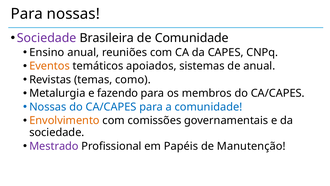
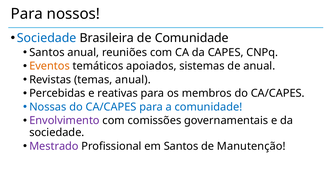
Para nossas: nossas -> nossos (73, 14)
Sociedade colour: purple -> blue (47, 38)
Ensino: Ensino -> Santos (47, 52)
temas como: como -> anual (133, 80)
Metalurgia: Metalurgia -> Percebidas (57, 93)
fazendo: fazendo -> reativas (118, 93)
Envolvimento colour: orange -> purple (64, 120)
em Papéis: Papéis -> Santos (181, 146)
